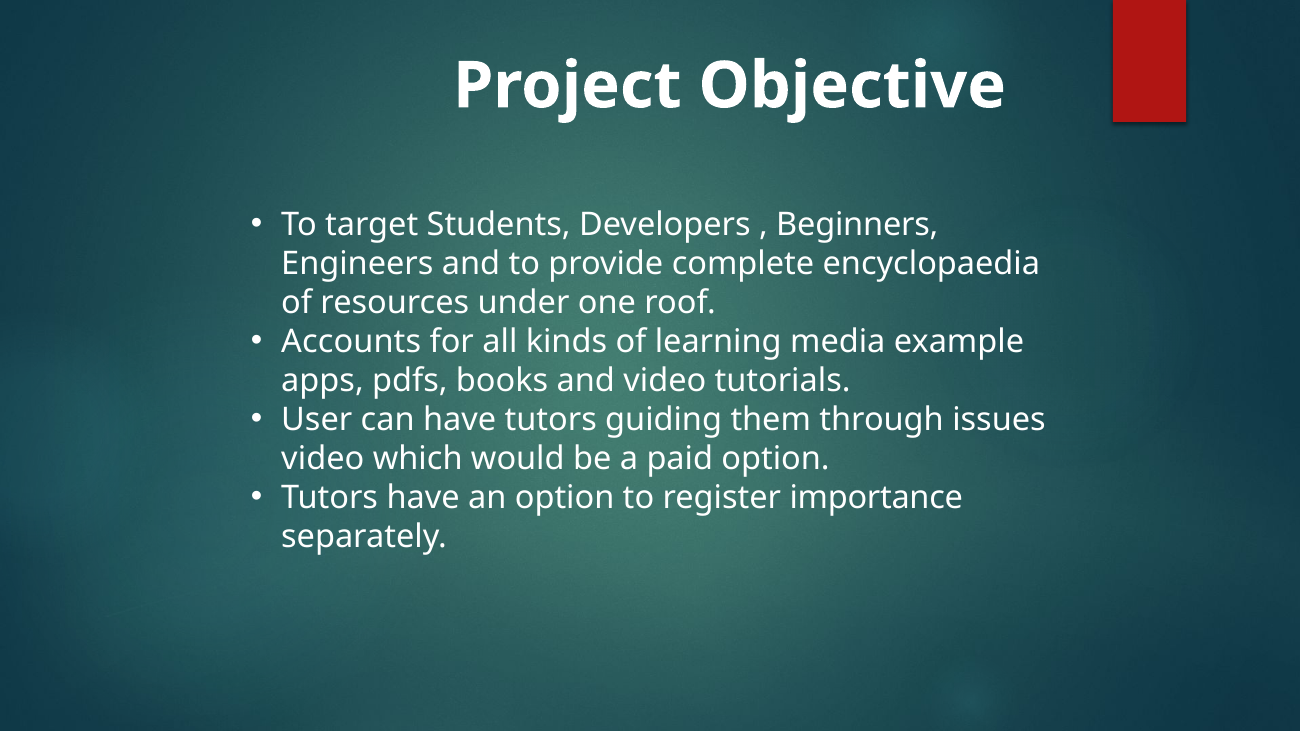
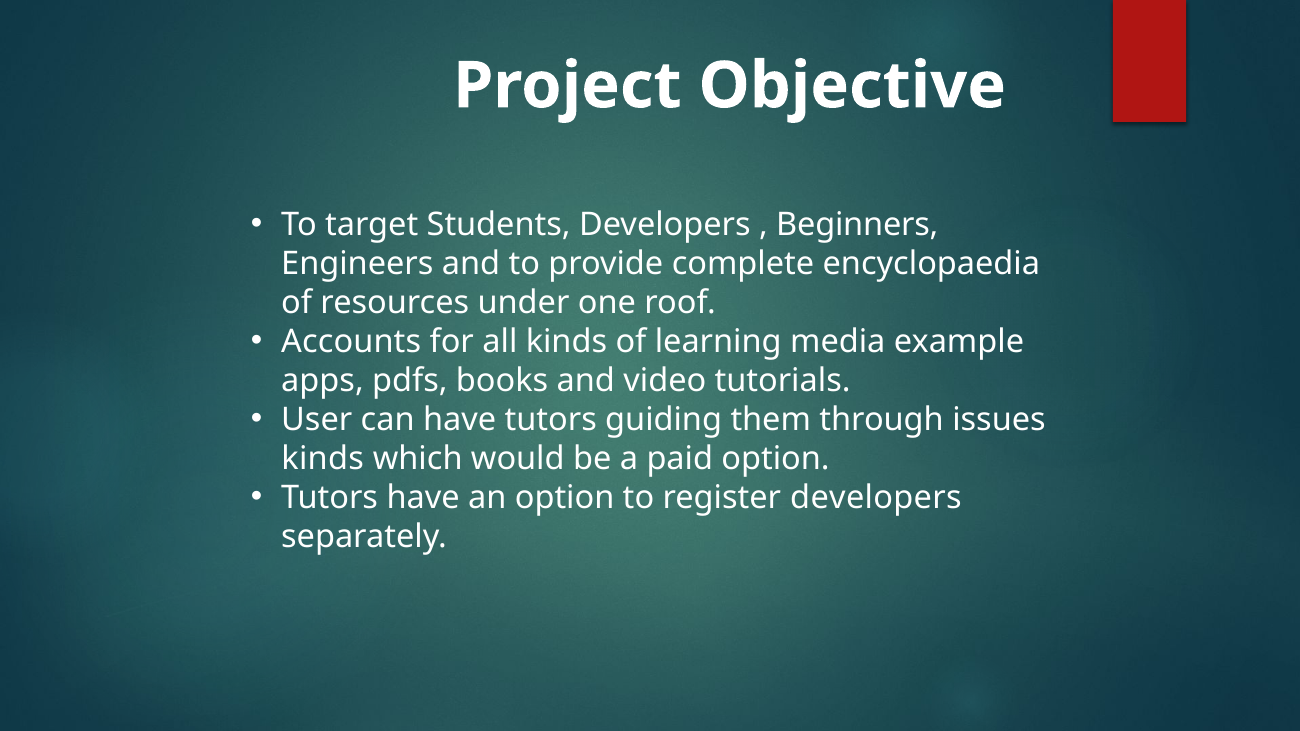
video: video -> kinds (323, 459)
register importance: importance -> developers (876, 498)
